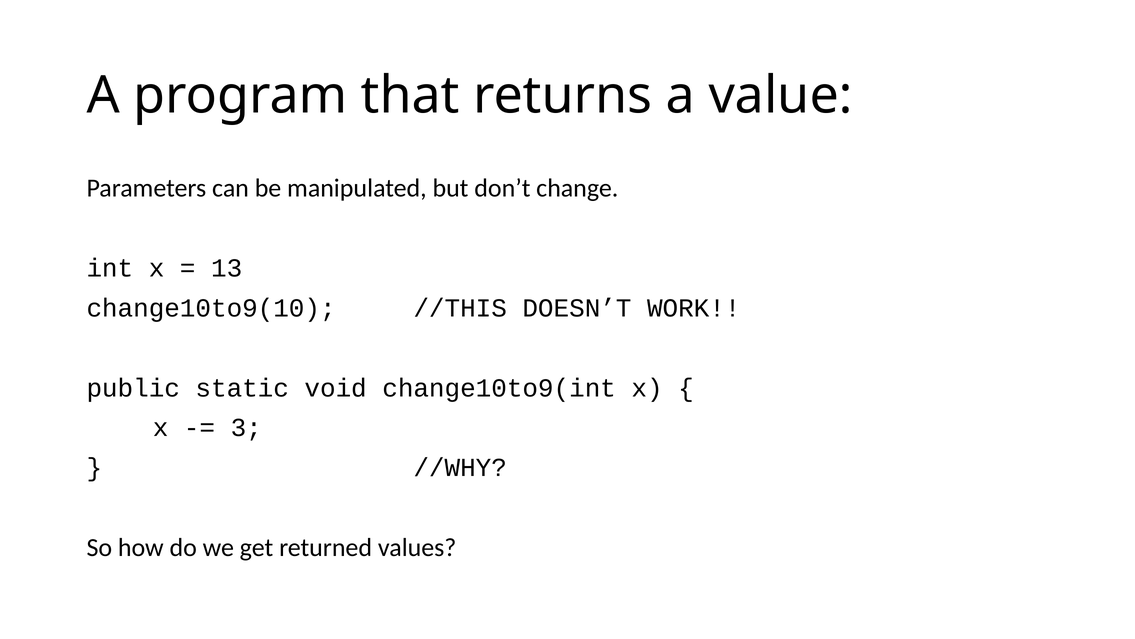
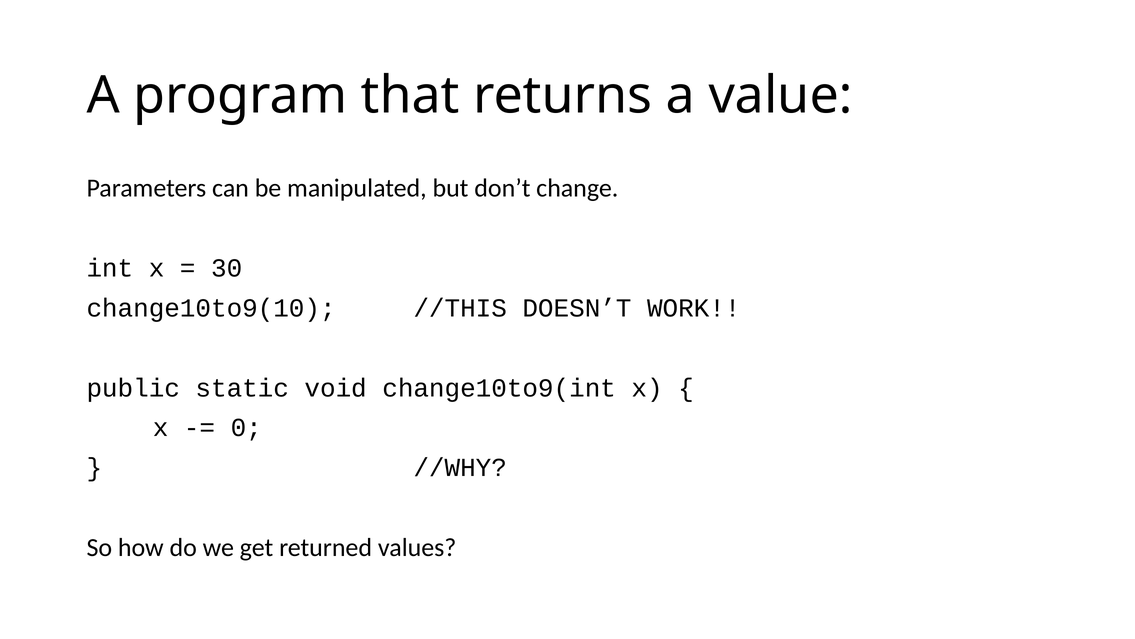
13: 13 -> 30 (227, 268)
3: 3 -> 0 (246, 427)
